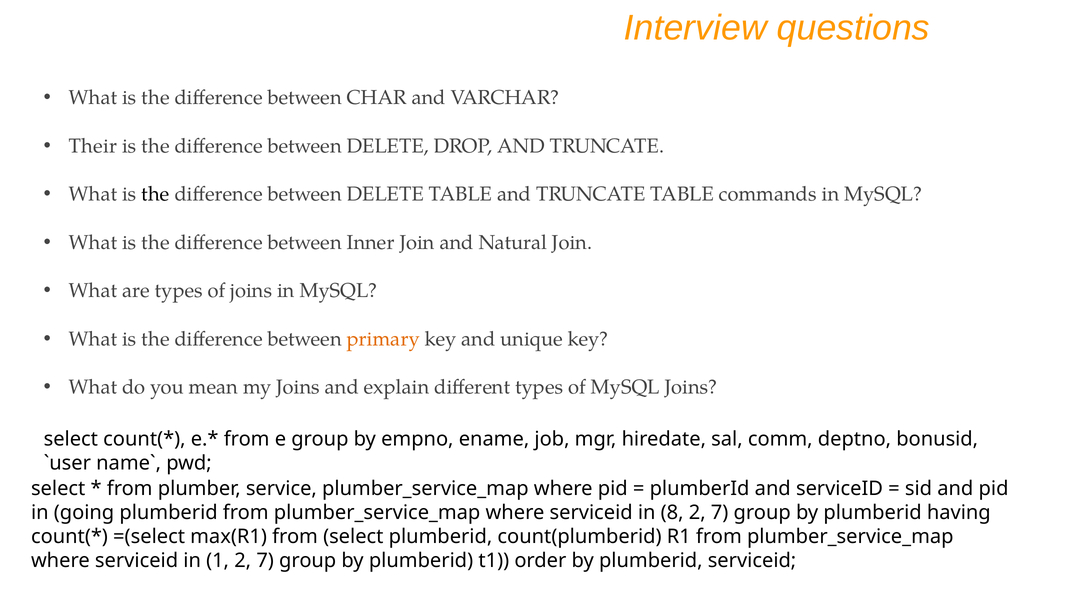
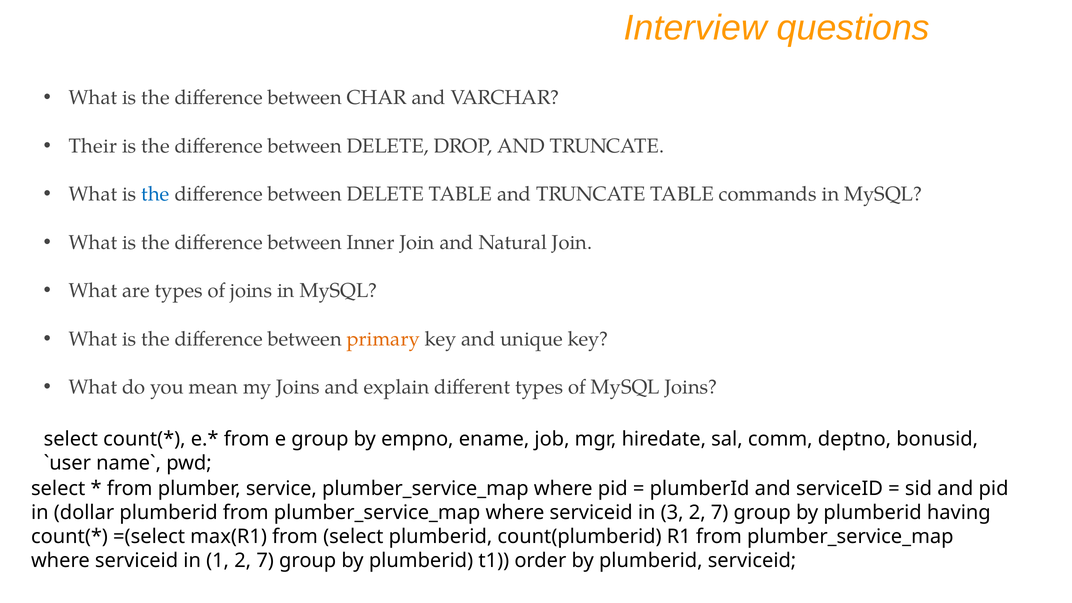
the colour: black -> blue (156, 194)
going: going -> dollar (84, 513)
8: 8 -> 3 (672, 513)
